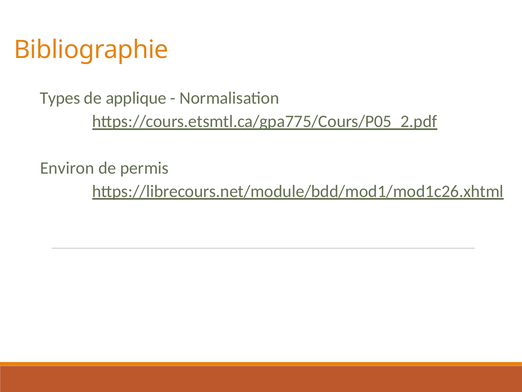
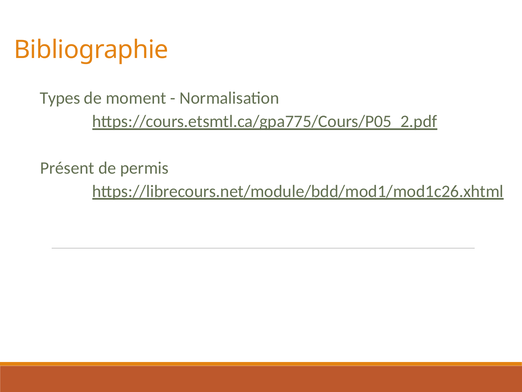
applique: applique -> moment (136, 98)
Environ: Environ -> Présent (67, 168)
